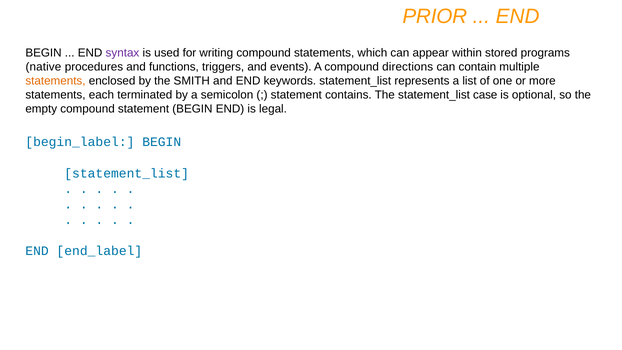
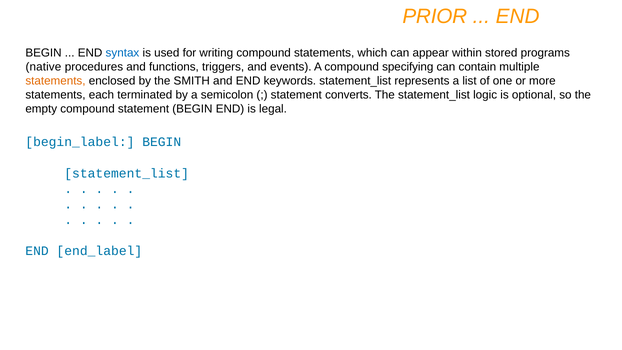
syntax colour: purple -> blue (122, 53)
directions: directions -> specifying (408, 67)
contains: contains -> converts (348, 95)
case: case -> logic (485, 95)
